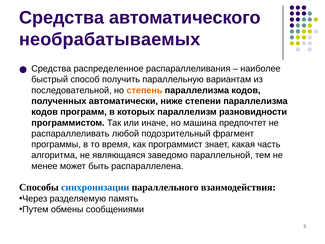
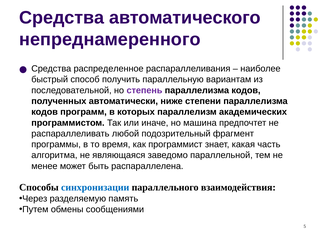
необрабатываемых: необрабатываемых -> непреднамеренного (110, 39)
степень colour: orange -> purple (144, 90)
разновидности: разновидности -> академических (253, 112)
